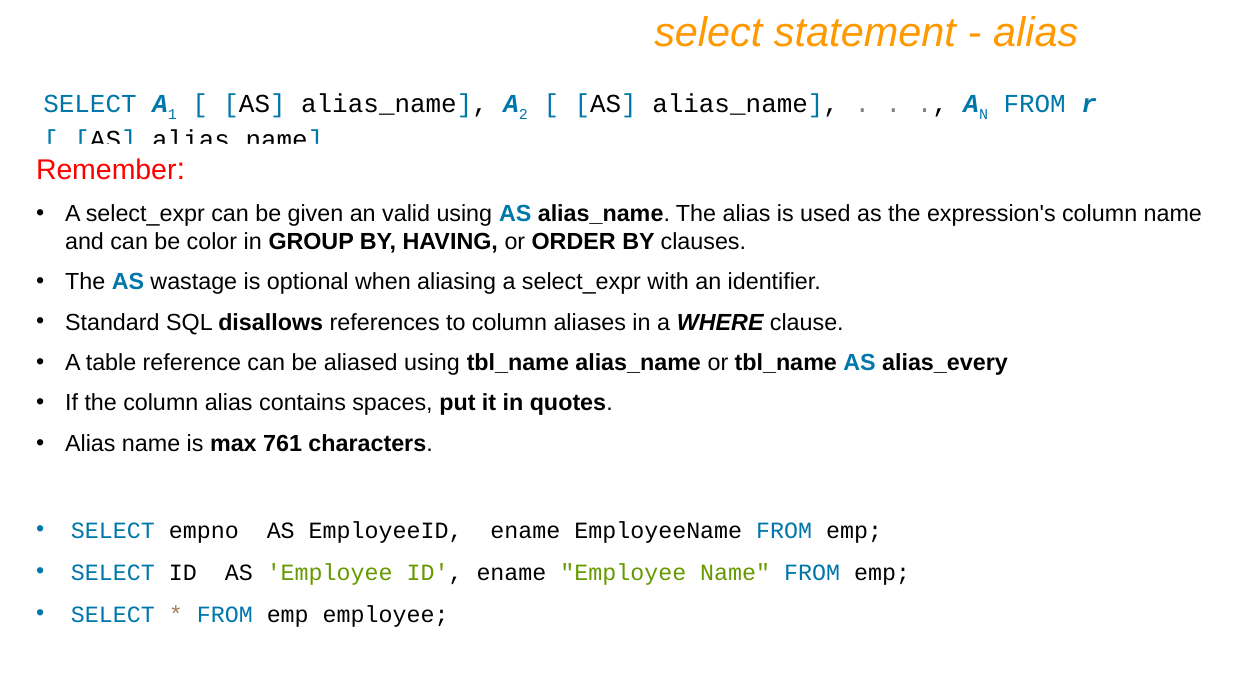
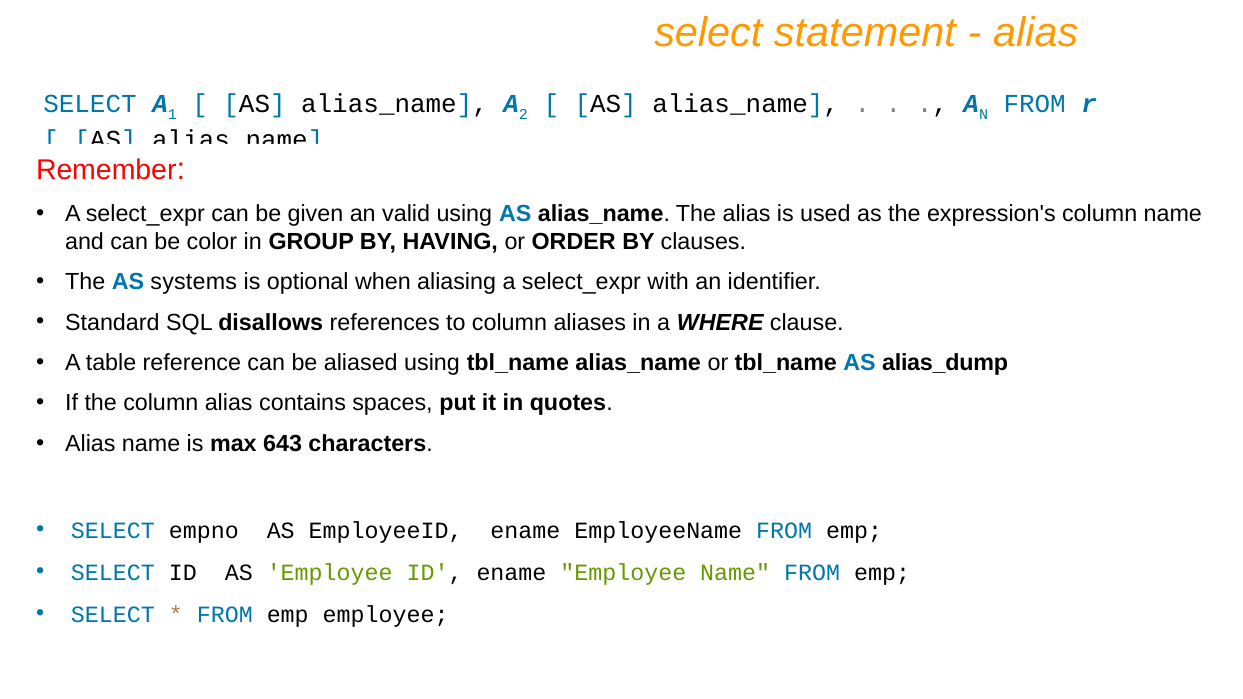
wastage: wastage -> systems (194, 282)
alias_every: alias_every -> alias_dump (945, 363)
761: 761 -> 643 (283, 444)
